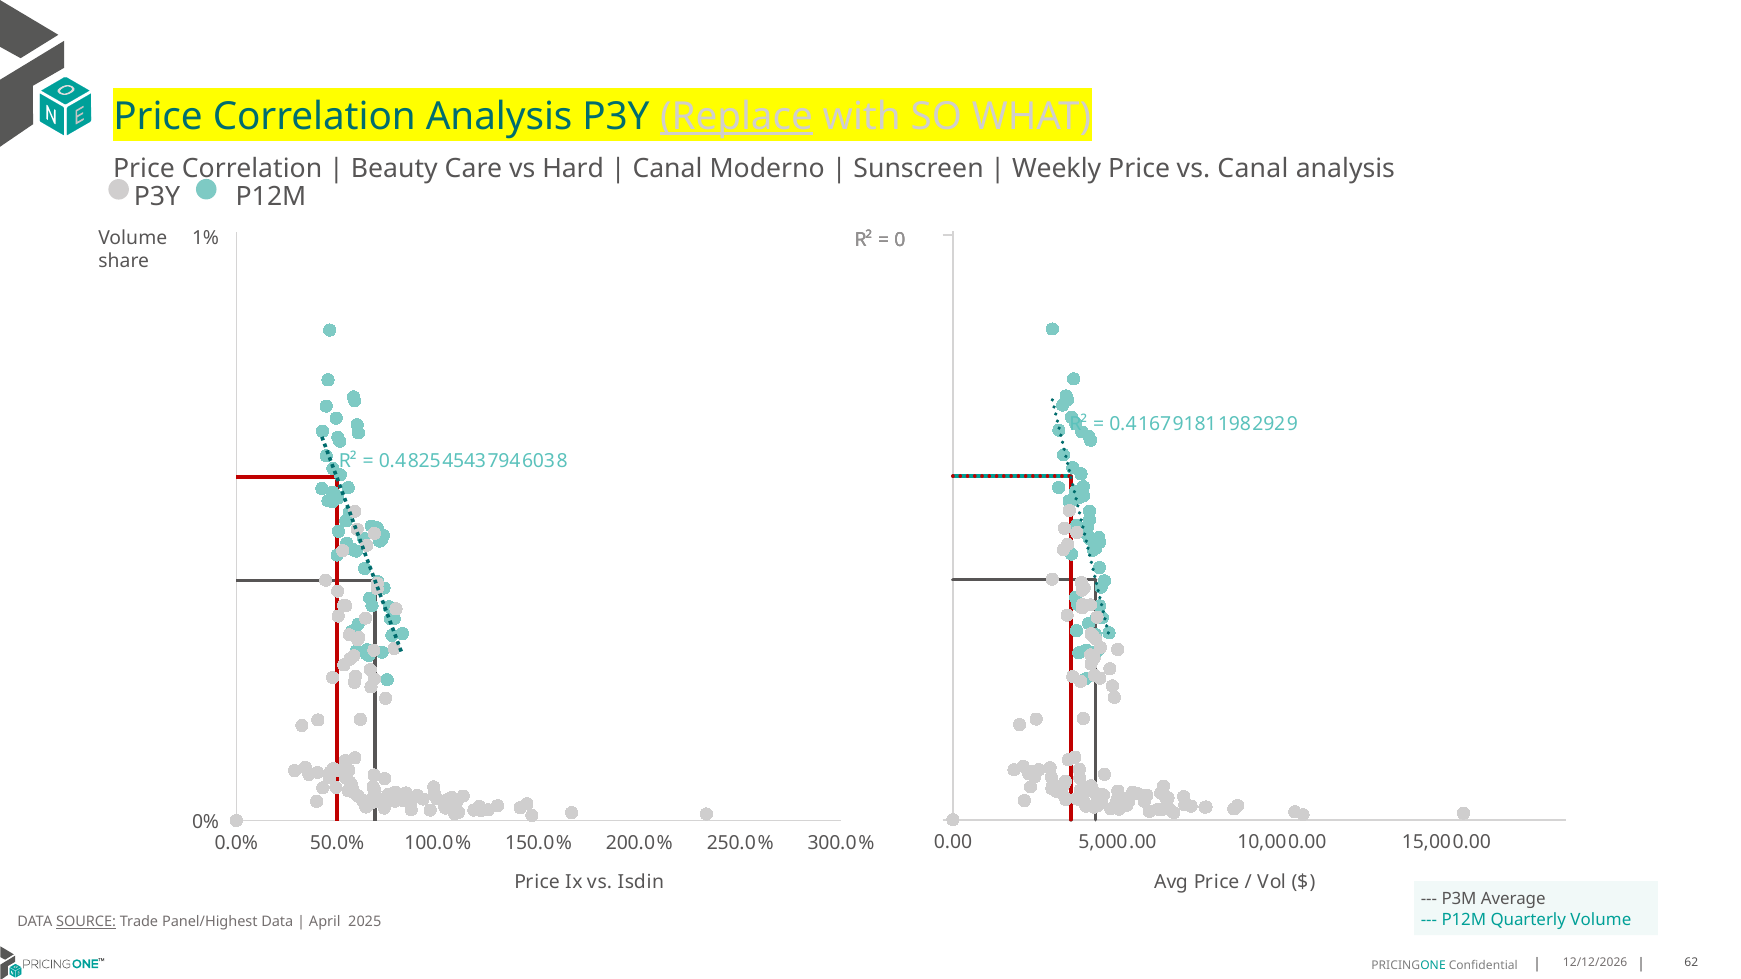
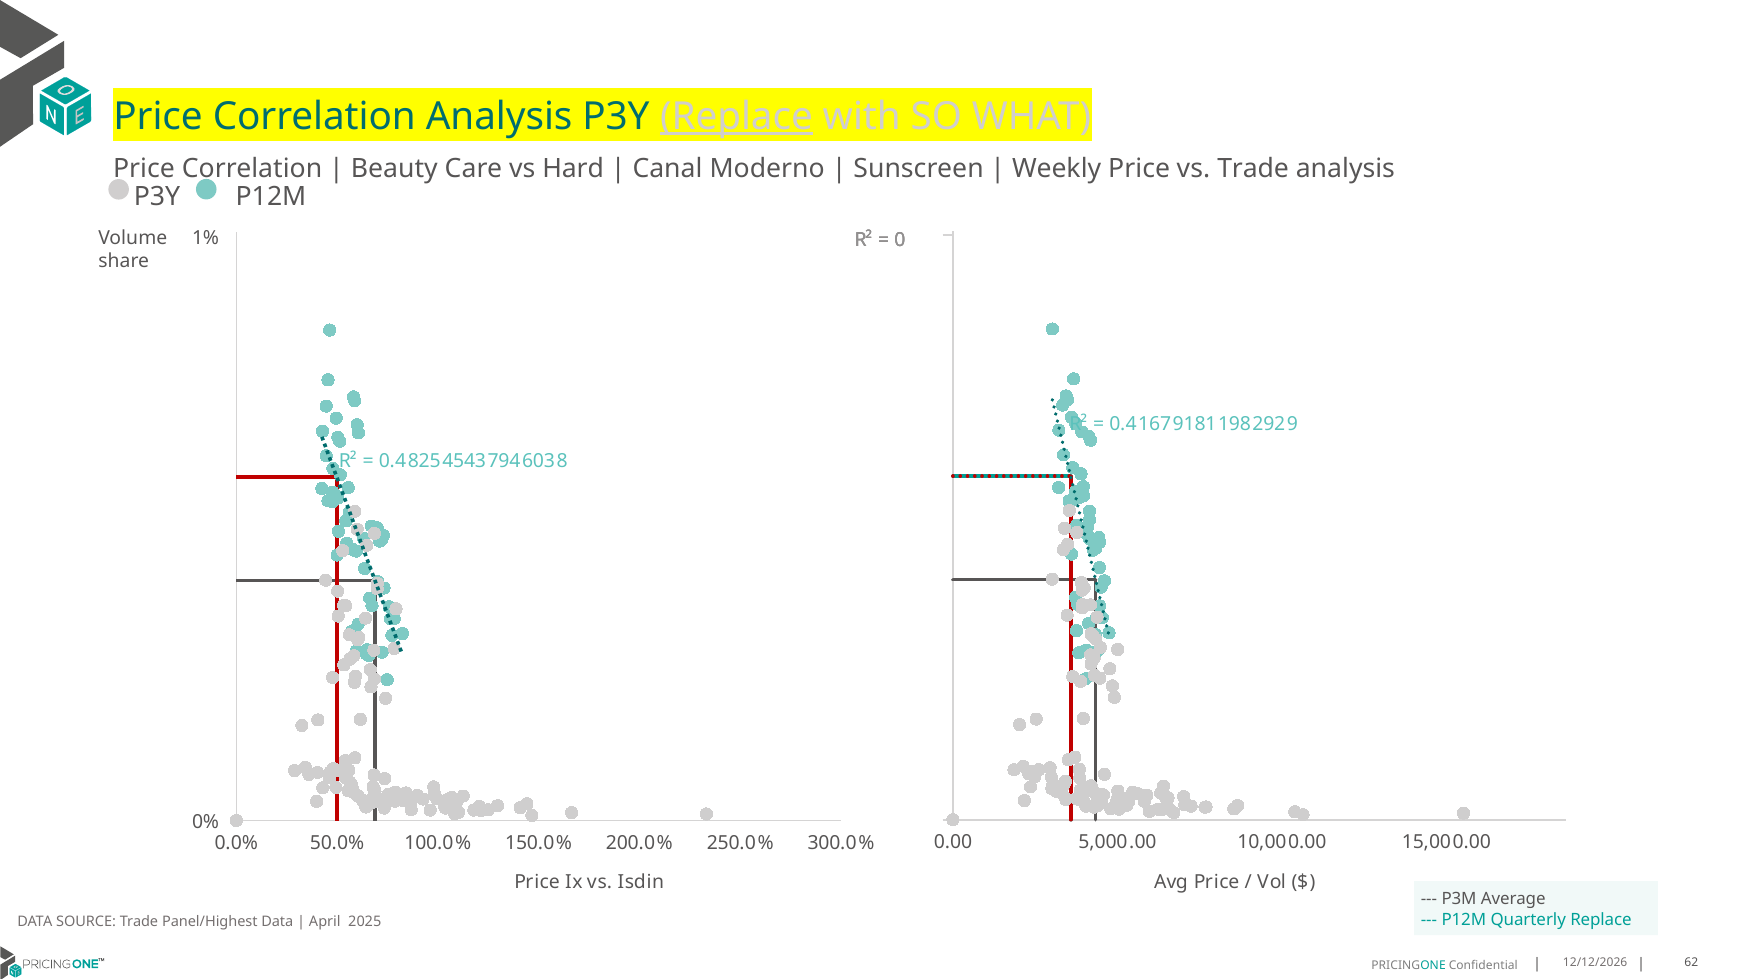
vs Canal: Canal -> Trade (1253, 168)
Quarterly Volume: Volume -> Replace (1601, 920)
SOURCE underline: present -> none (86, 922)
